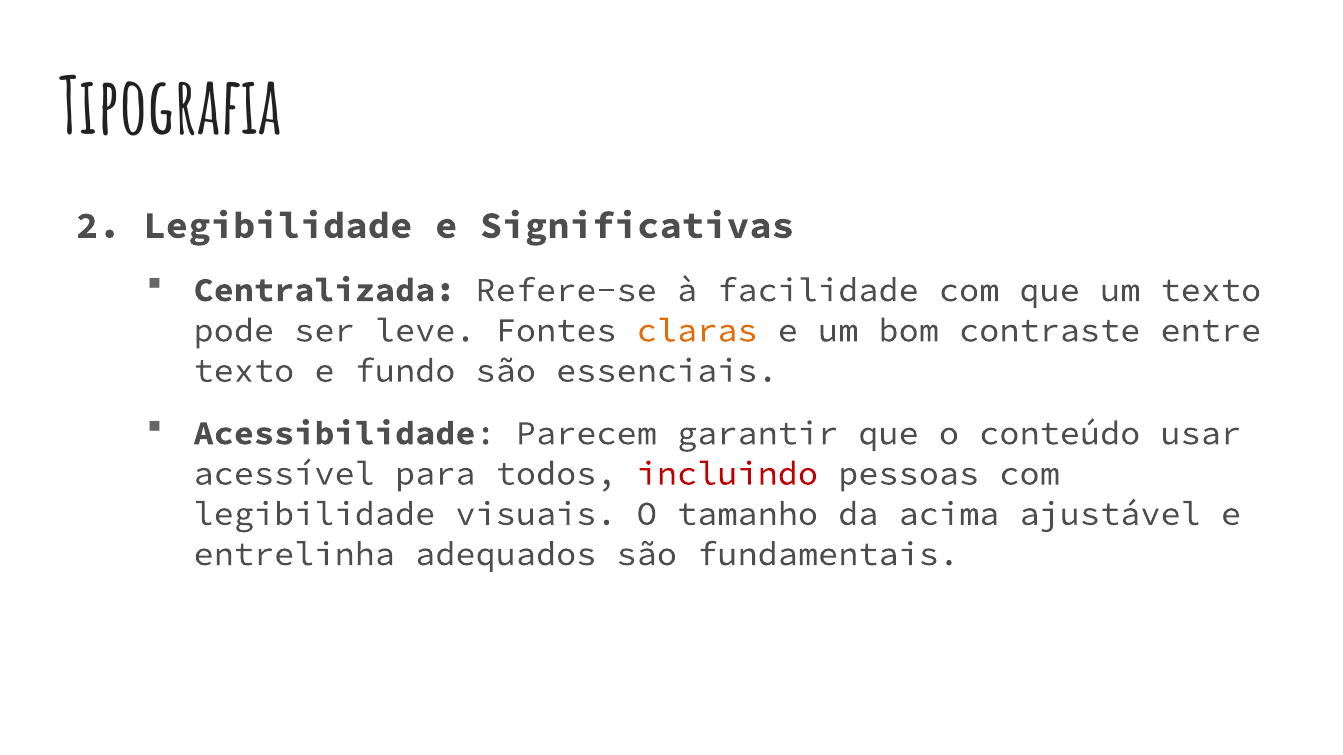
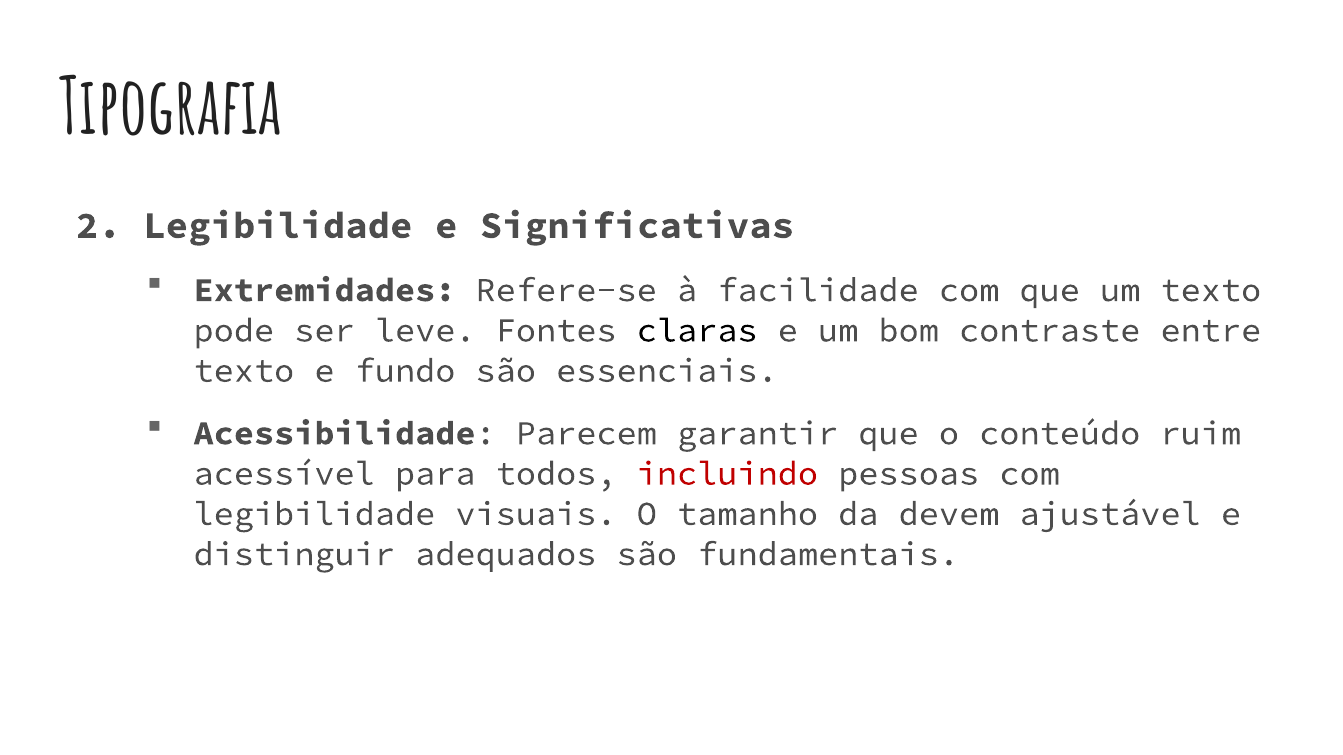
Centralizada: Centralizada -> Extremidades (324, 290)
claras colour: orange -> black (697, 331)
usar: usar -> ruim (1201, 433)
acima: acima -> devem (949, 514)
entrelinha: entrelinha -> distinguir (294, 554)
